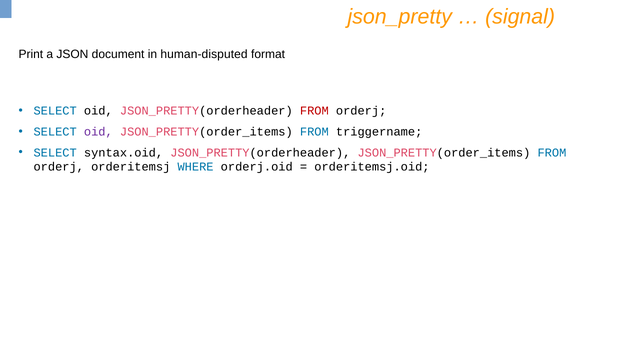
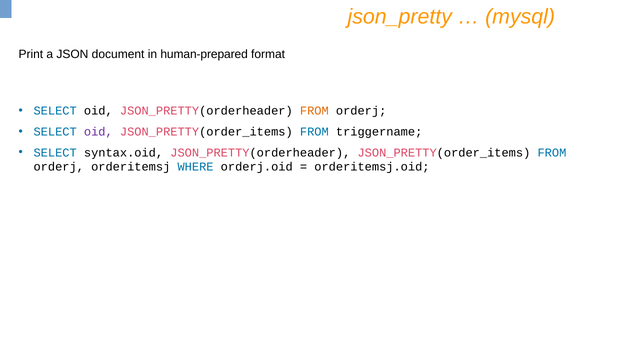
signal: signal -> mysql (520, 17)
human-disputed: human-disputed -> human-prepared (204, 54)
FROM colour: red -> orange (314, 111)
